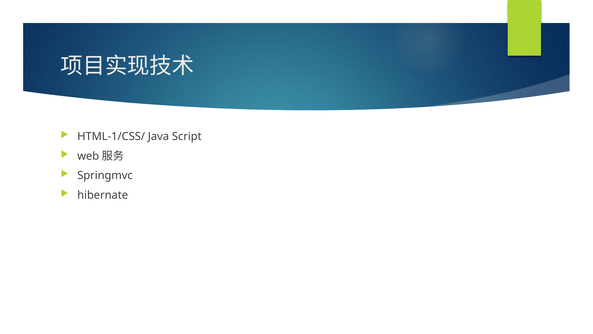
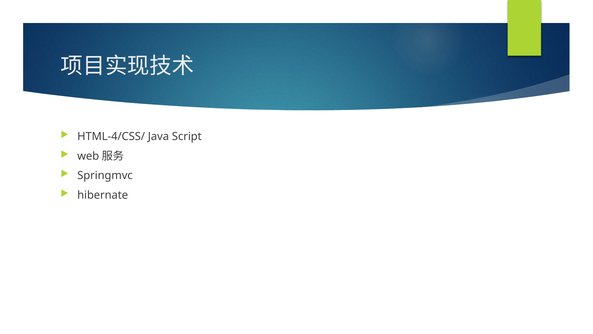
HTML-1/CSS/: HTML-1/CSS/ -> HTML-4/CSS/ (111, 136)
